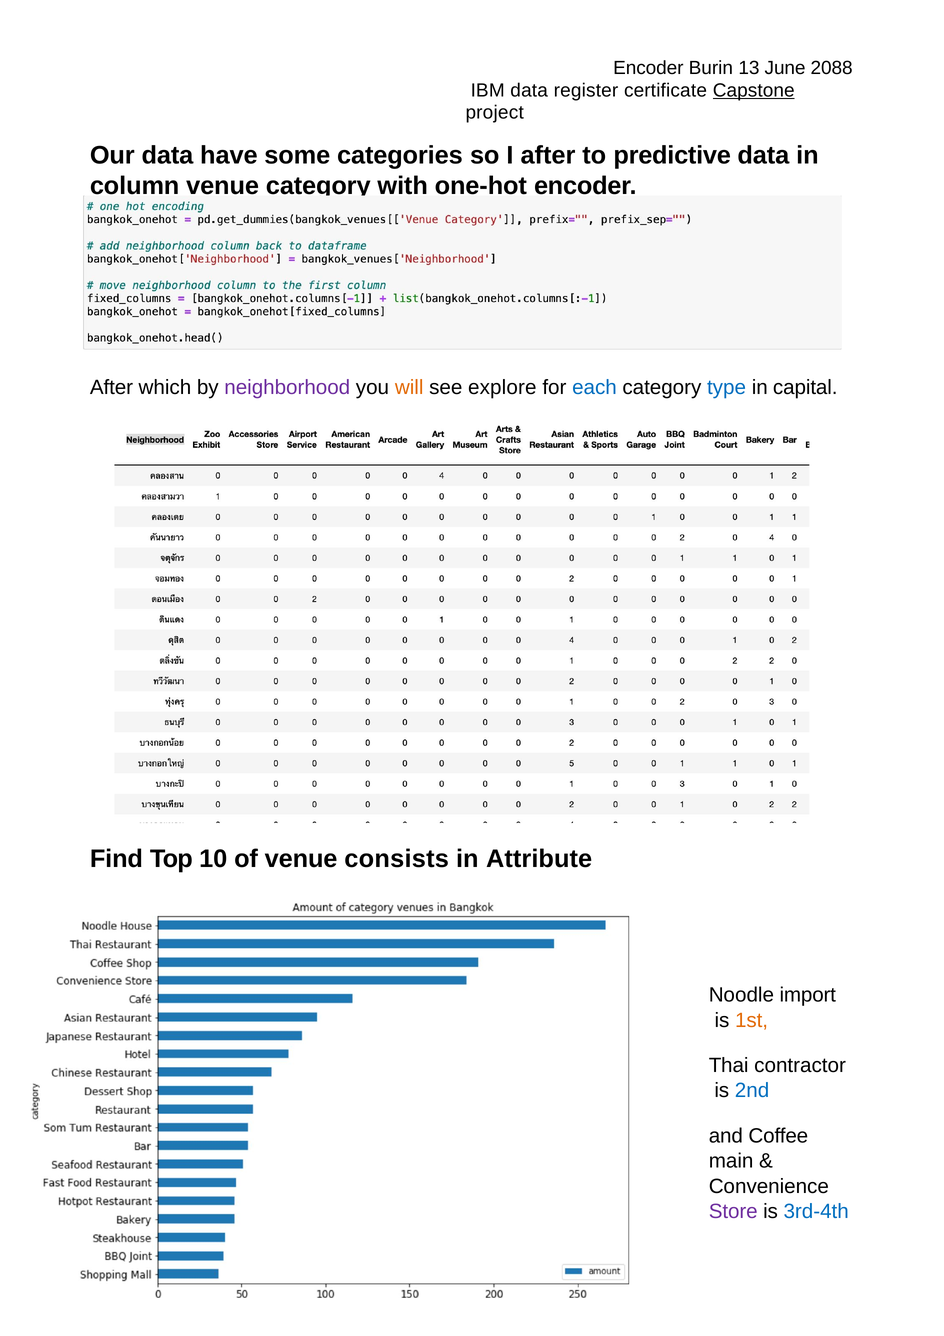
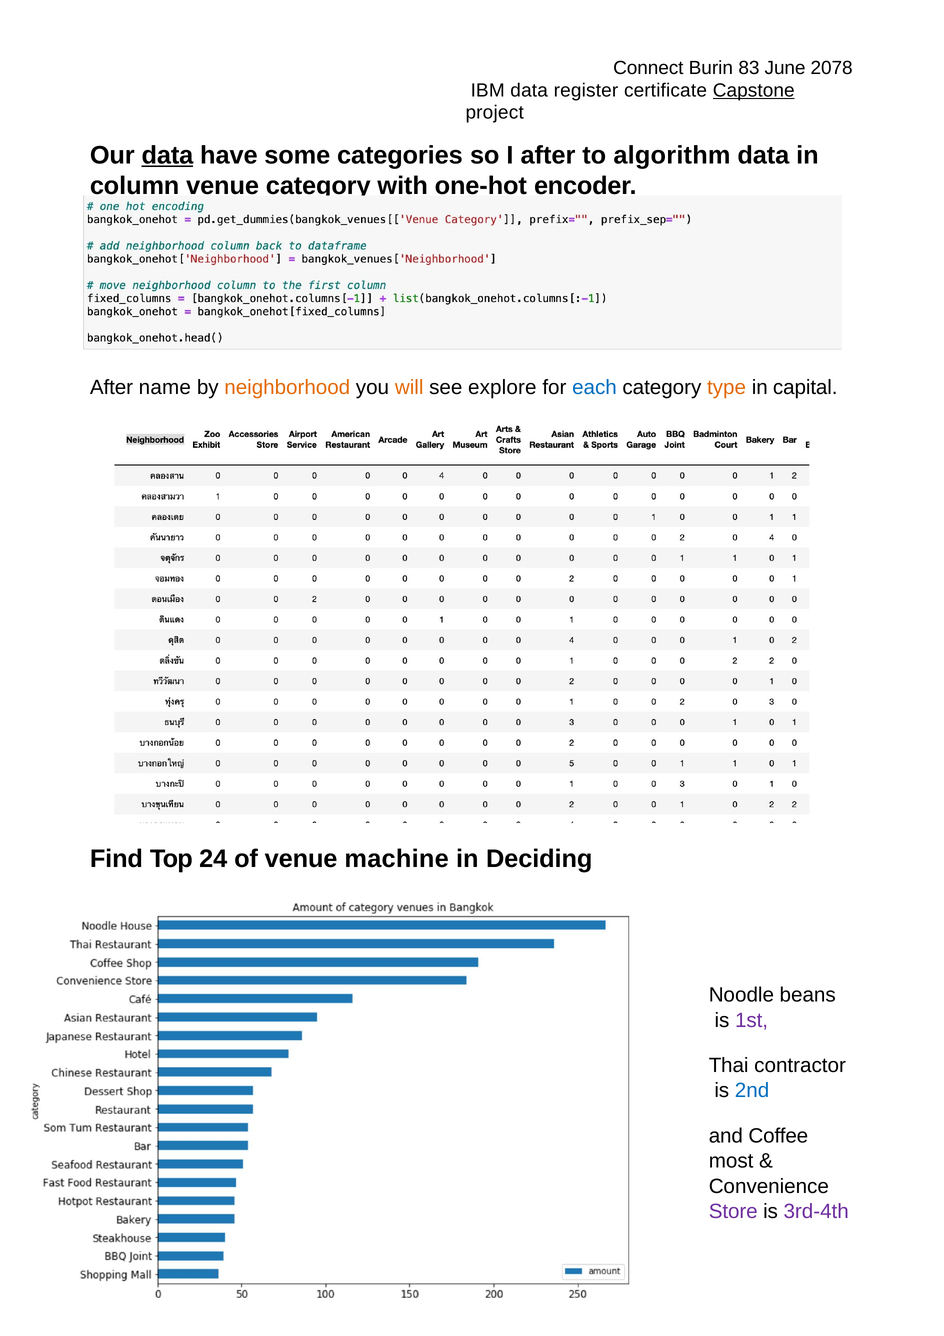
Encoder: Encoder -> Connect (648, 68)
13: 13 -> 83 (749, 68)
2088: 2088 -> 2078 (832, 68)
data underline: none -> present (167, 156)
predictive: predictive -> algorithm (672, 156)
which: which -> name (165, 387)
neighborhood colour: purple -> orange (287, 387)
type colour: blue -> orange (727, 387)
10: 10 -> 24 (213, 859)
consists: consists -> machine (397, 859)
Attribute: Attribute -> Deciding (539, 859)
import: import -> beans (808, 995)
1st colour: orange -> purple (752, 1020)
main: main -> most (731, 1161)
3rd-4th colour: blue -> purple (816, 1211)
